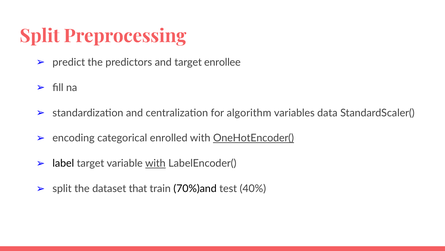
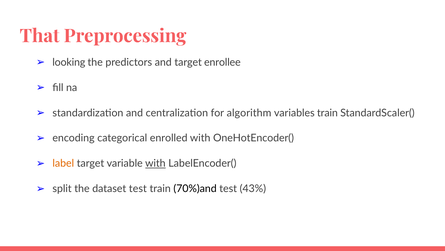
Split: Split -> That (40, 36)
predict: predict -> looking (69, 62)
variables data: data -> train (327, 113)
OneHotEncoder( underline: present -> none (254, 138)
label colour: black -> orange (63, 163)
dataset that: that -> test (138, 188)
40%: 40% -> 43% (253, 188)
